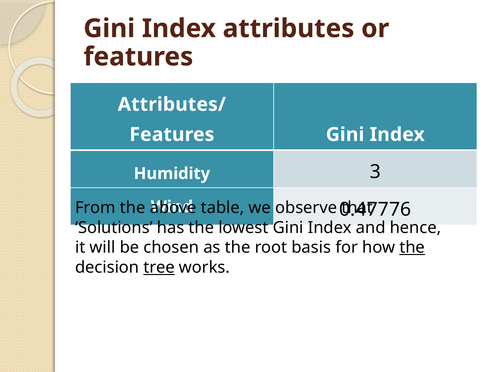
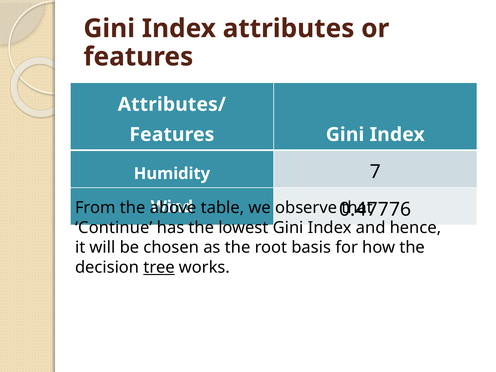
3: 3 -> 7 (375, 172)
Solutions: Solutions -> Continue (114, 228)
the underline: present -> none (412, 247)
